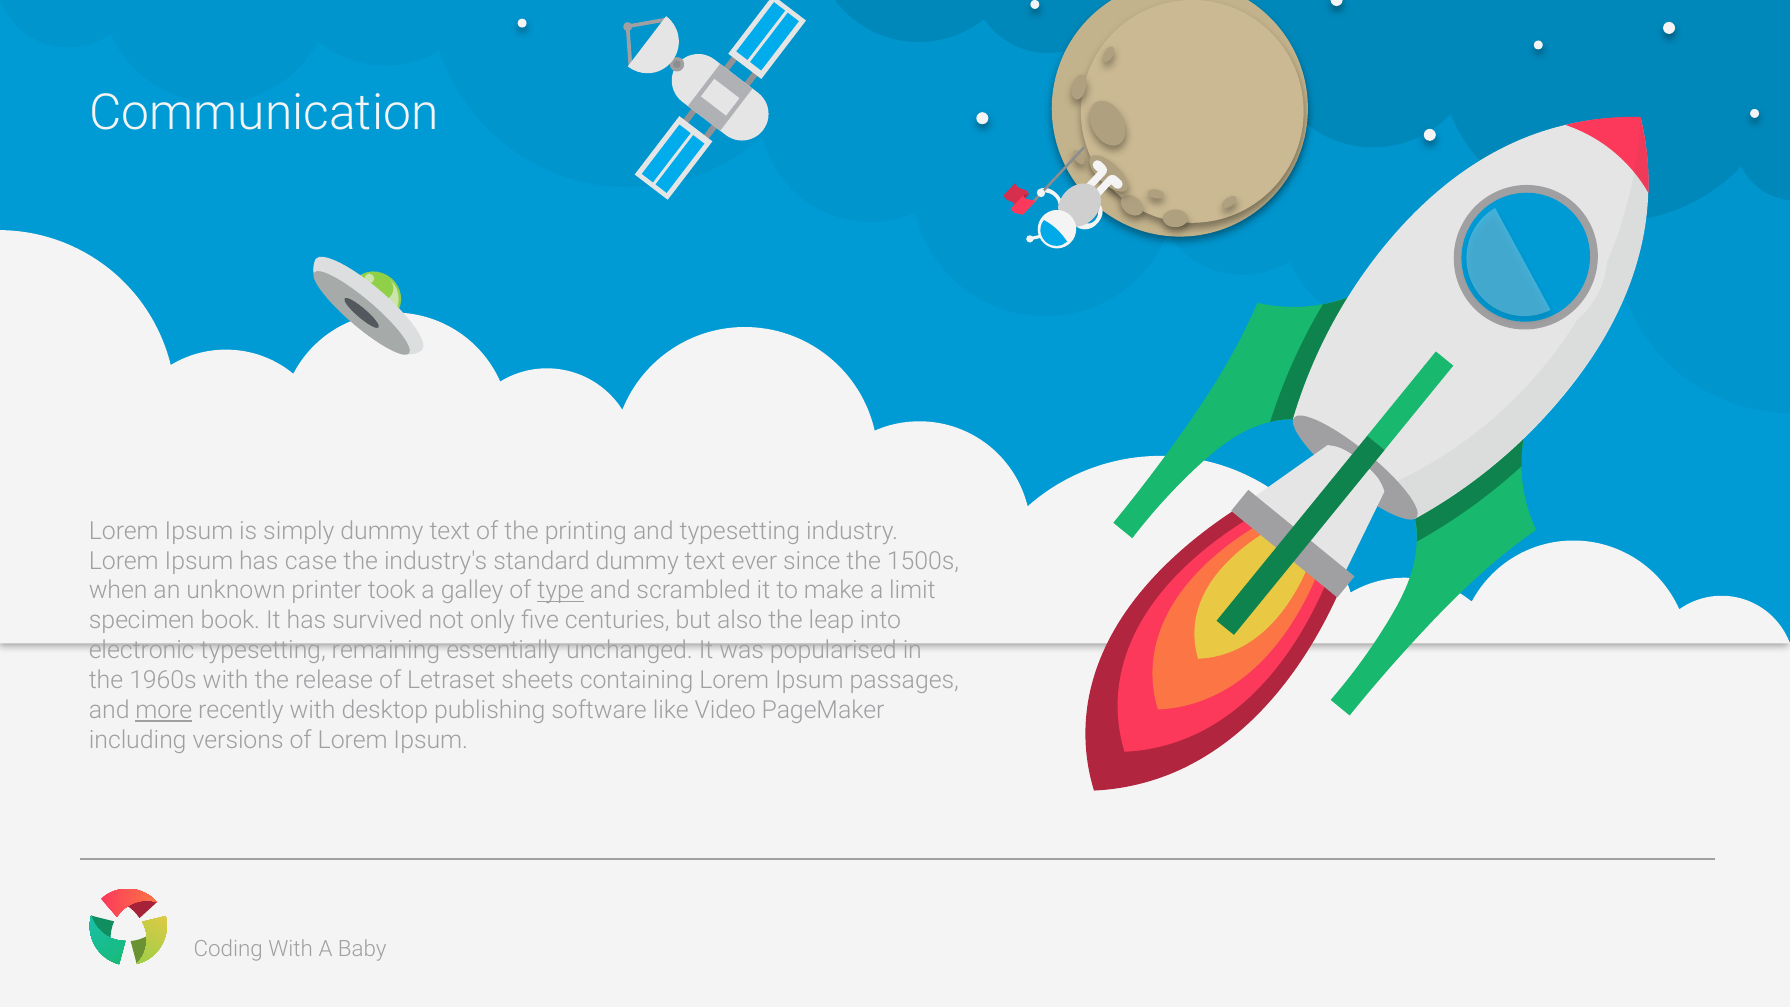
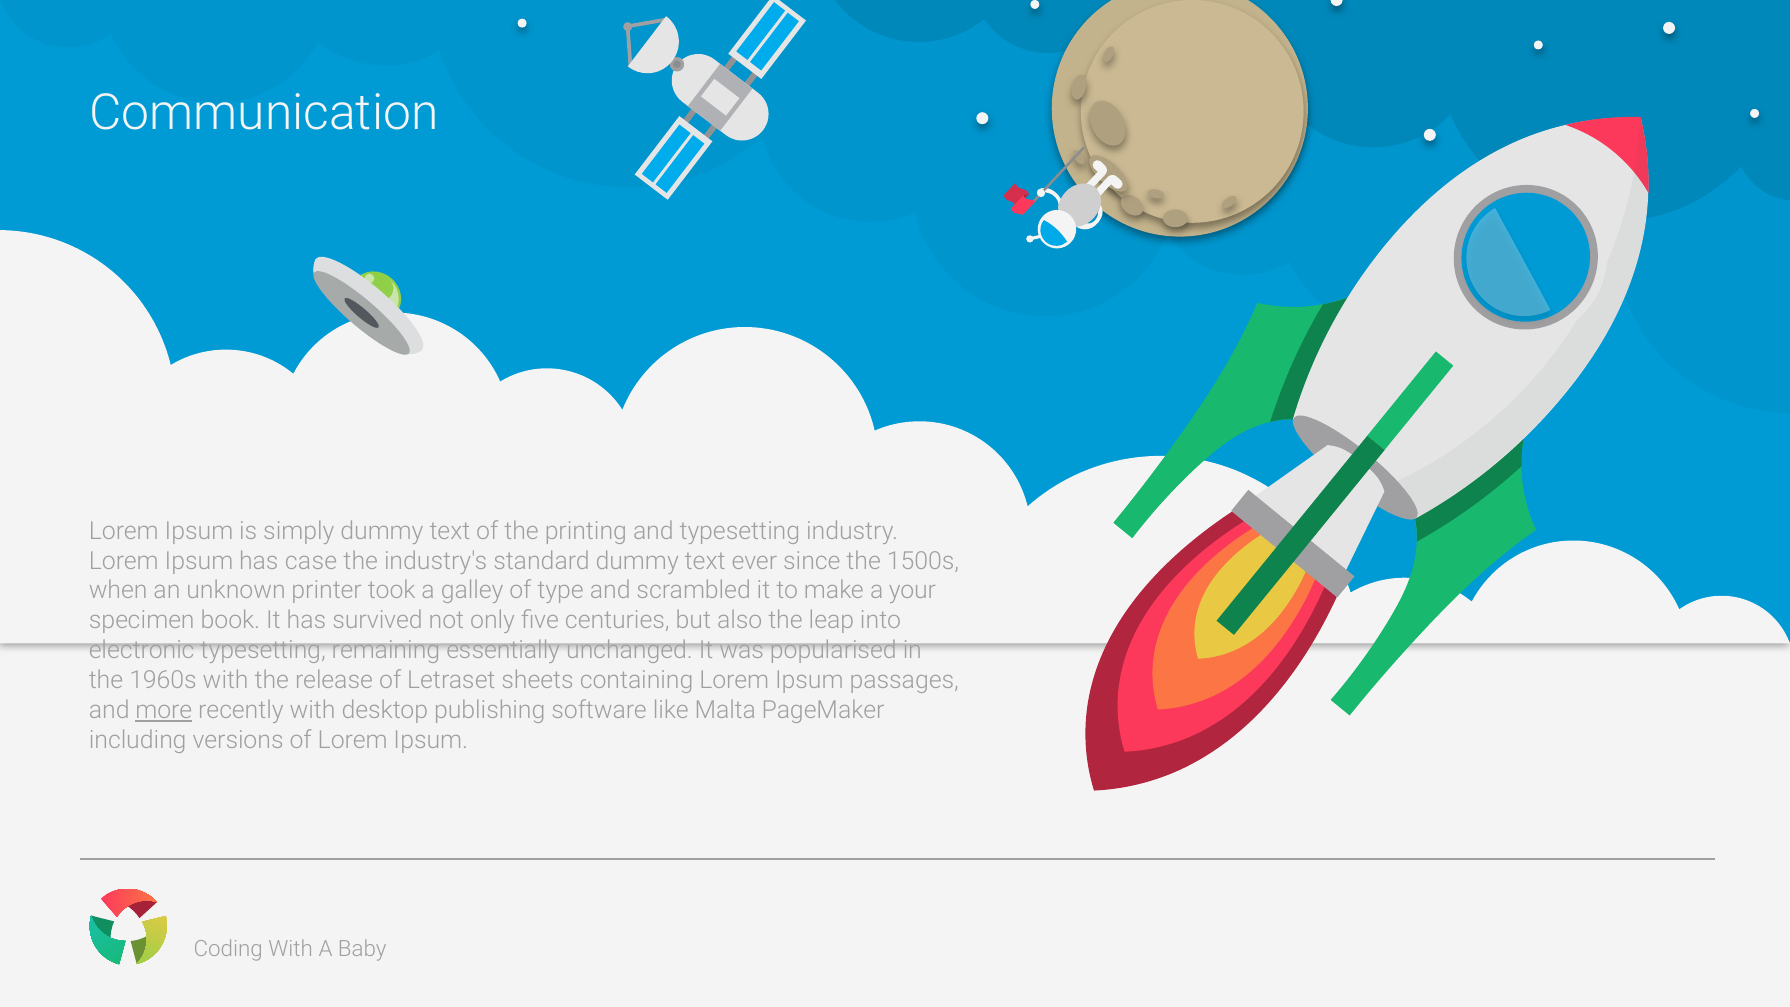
type underline: present -> none (561, 591)
limit: limit -> your (912, 591)
Video: Video -> Malta (725, 710)
